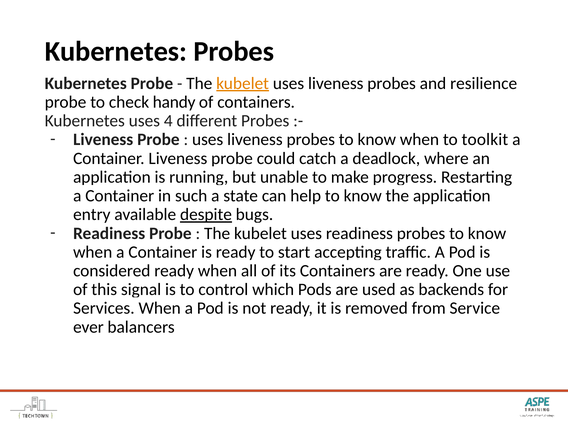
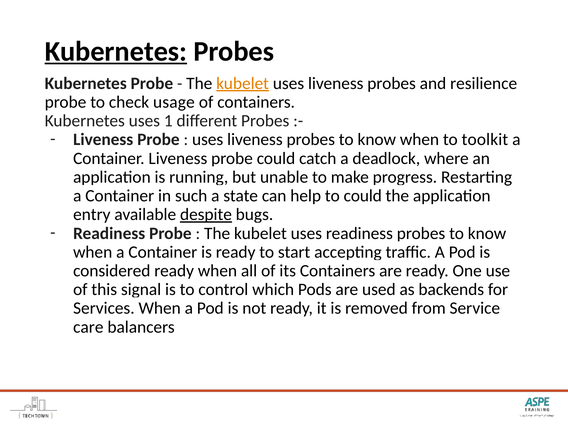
Kubernetes underline: none -> present (116, 51)
handy: handy -> usage (174, 102)
4: 4 -> 1 (168, 121)
help to know: know -> could (363, 196)
ever: ever -> care (88, 327)
